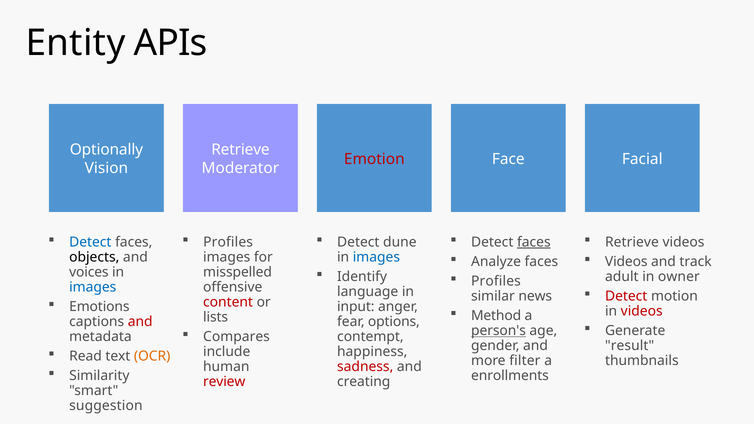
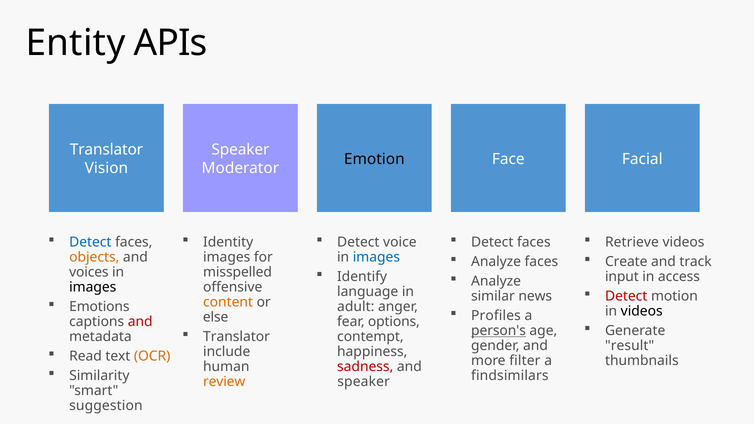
Optionally: Optionally -> Translator (106, 150)
Retrieve: Retrieve -> Speaker (240, 150)
Emotion colour: red -> black (374, 159)
Profiles: Profiles -> Identity (228, 242)
dune: dune -> voice (400, 242)
faces underline: present -> none (534, 242)
objects colour: black -> orange (94, 257)
Videos: Videos -> Create (626, 262)
adult: adult -> input (622, 277)
owner: owner -> access (679, 277)
Profiles: Profiles -> Analyze (496, 281)
images colour: blue -> black (93, 287)
content colour: red -> orange (228, 302)
input: input -> adult (356, 307)
videos colour: red -> black (642, 311)
Method: Method -> Profiles (496, 316)
lists: lists -> else (216, 317)
Compares: Compares -> Translator (237, 337)
enrollments: enrollments -> findsimilars (510, 376)
review colour: red -> orange (224, 382)
creating: creating -> speaker (364, 382)
